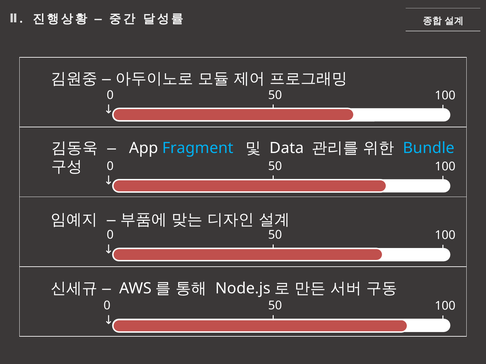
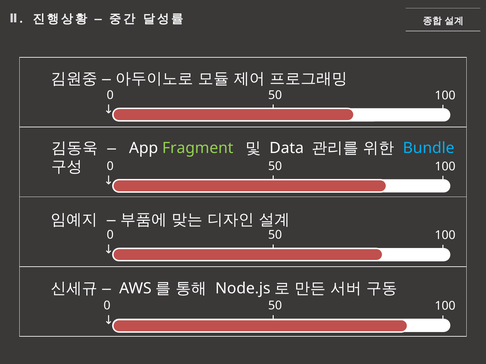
Fragment colour: light blue -> light green (198, 148)
